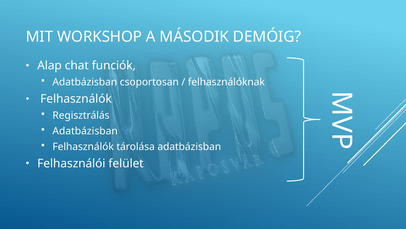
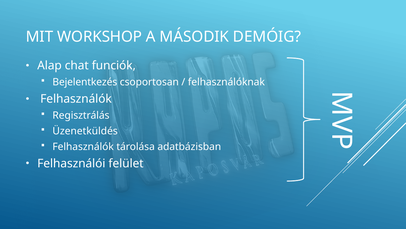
Adatbázisban: Adatbázisban -> Bejelentkezés (85, 82)
Adatbázisban: Adatbázisban -> Üzenetküldés (85, 131)
